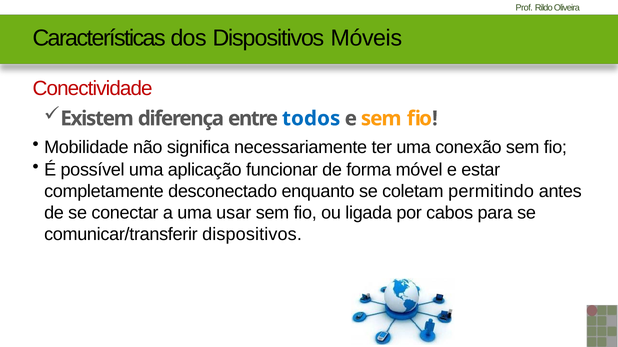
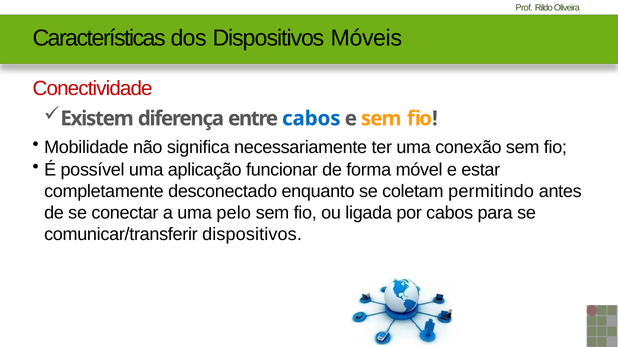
entre todos: todos -> cabos (311, 119)
usar: usar -> pelo (234, 213)
